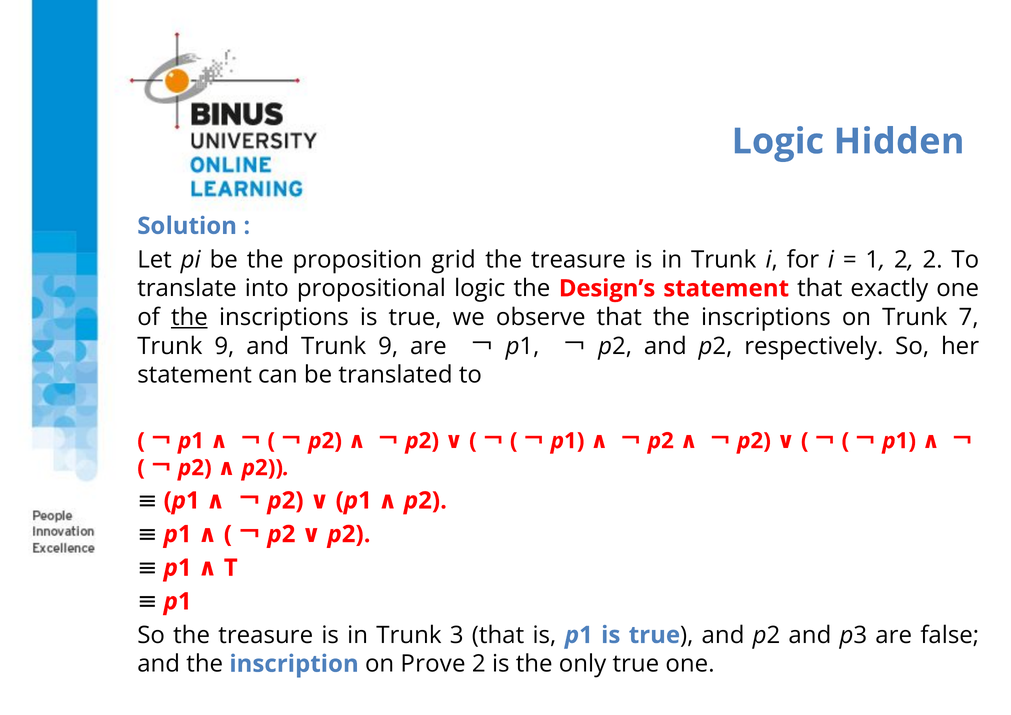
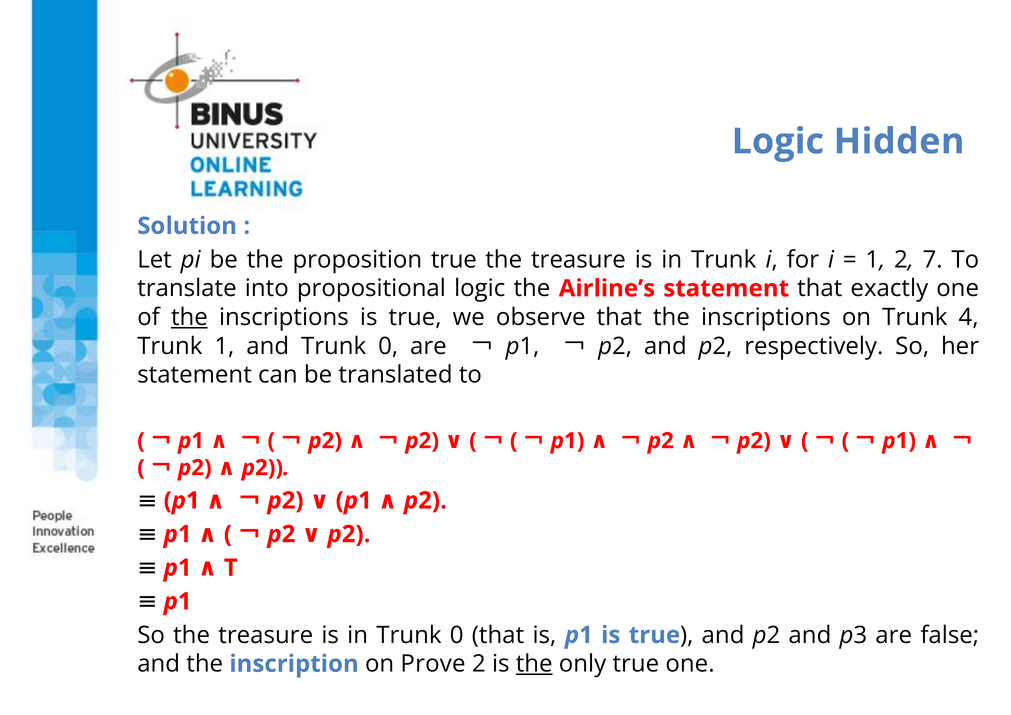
proposition grid: grid -> true (454, 260)
2 2: 2 -> 7 (933, 260)
Design’s: Design’s -> Airline’s (607, 289)
7: 7 -> 4 (969, 317)
9: 9 -> 1 (224, 346)
and Trunk 9: 9 -> 0 (388, 346)
in Trunk 3: 3 -> 0 (457, 635)
the underline: none -> present (534, 664)
